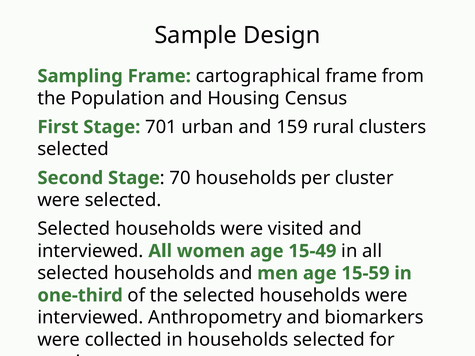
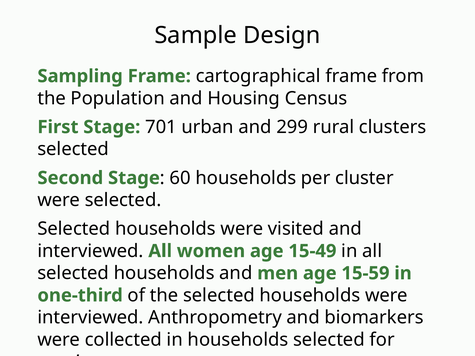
159: 159 -> 299 (292, 127)
70: 70 -> 60 (180, 178)
